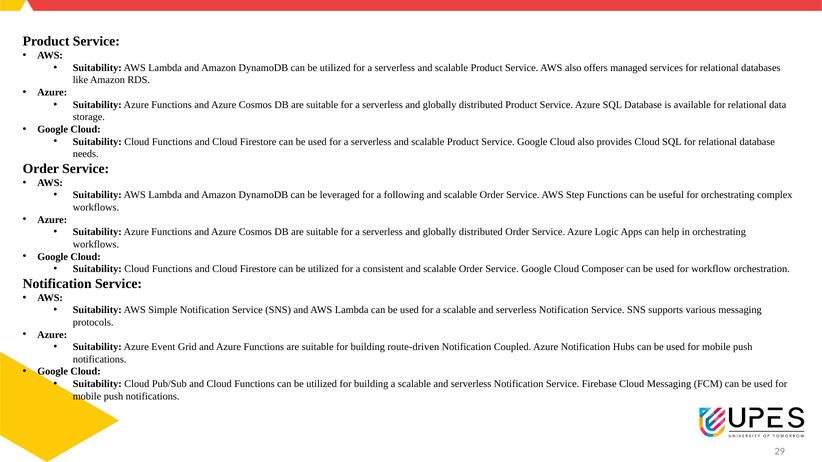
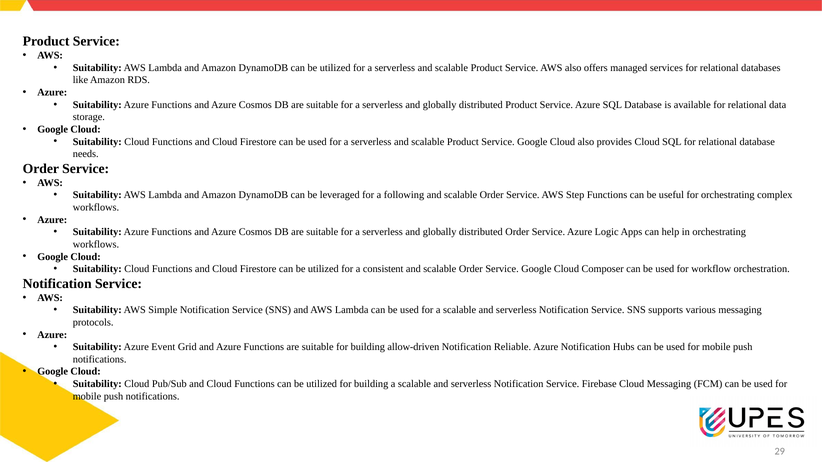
route-driven: route-driven -> allow-driven (413, 347)
Coupled: Coupled -> Reliable (513, 347)
